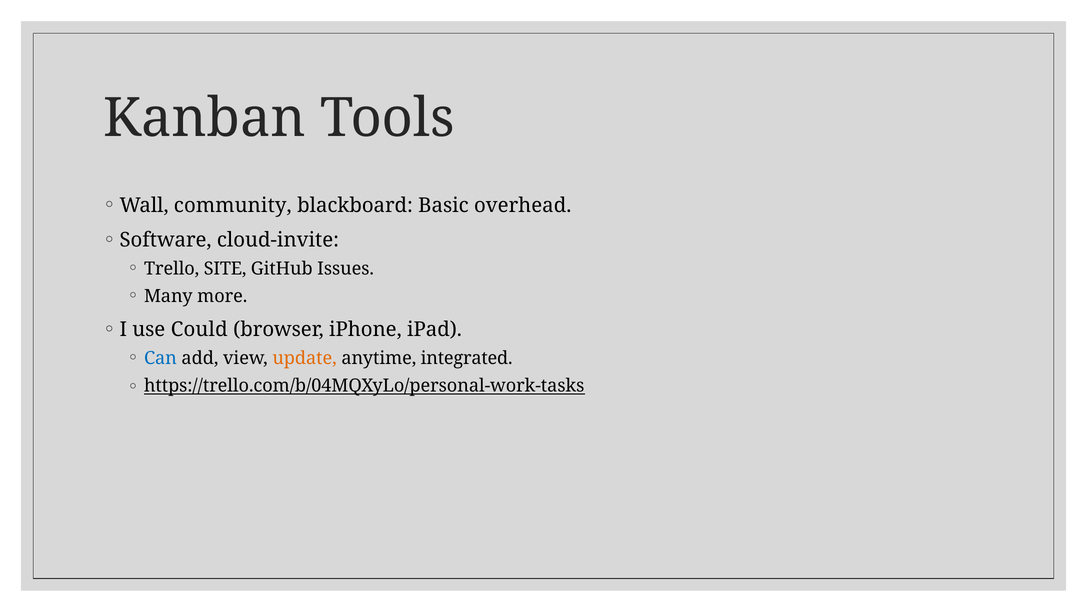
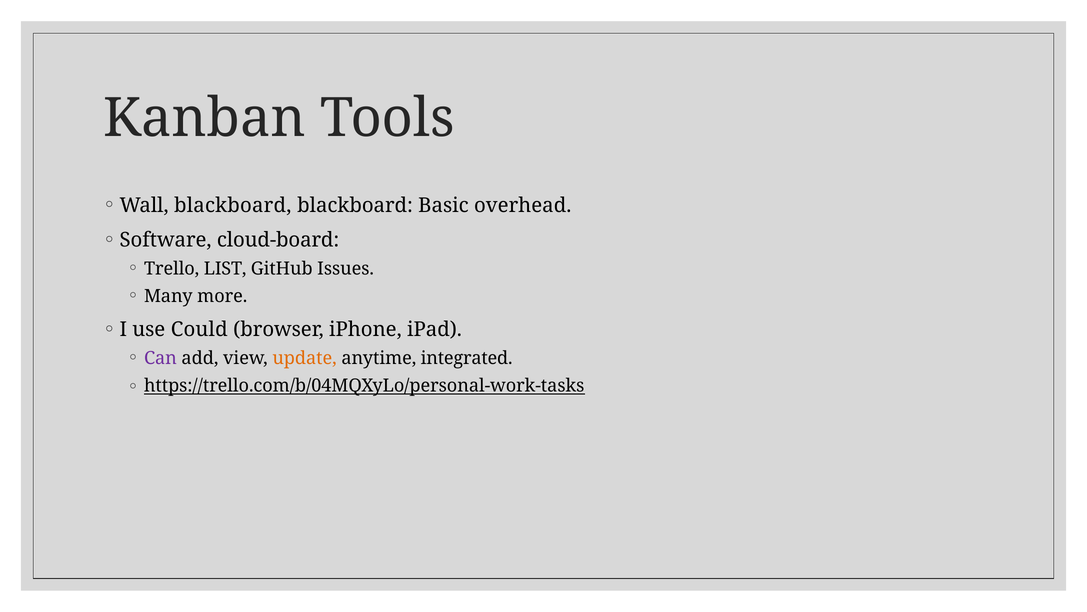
Wall community: community -> blackboard (233, 205)
cloud-invite: cloud-invite -> cloud-board (278, 240)
SITE: SITE -> LIST (225, 268)
Can colour: blue -> purple (160, 358)
